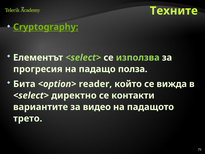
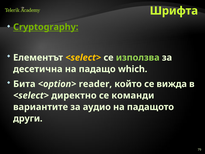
Техните: Техните -> Шрифта (174, 11)
<select> colour: light green -> yellow (83, 57)
прогресия: прогресия -> десетична (38, 69)
полза: полза -> which (133, 69)
контакти: контакти -> команди (133, 95)
видео: видео -> аудио (97, 107)
трето: трето -> други (28, 118)
